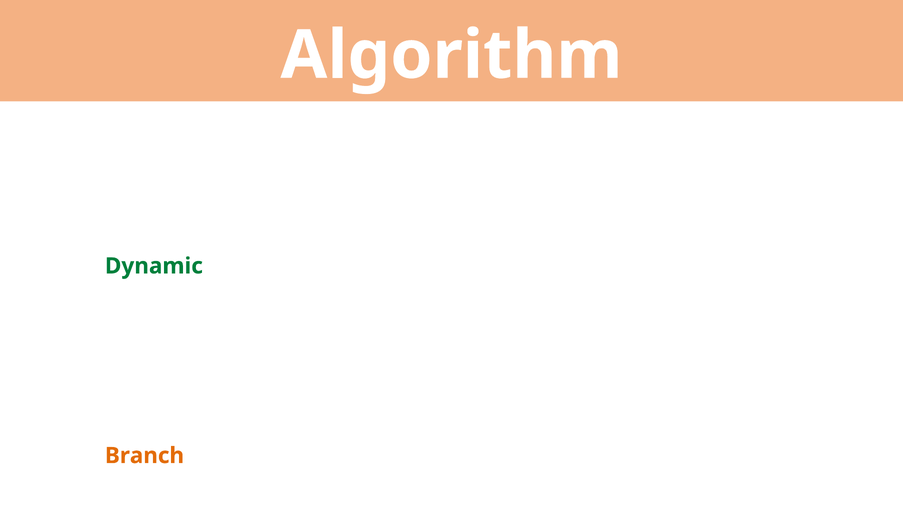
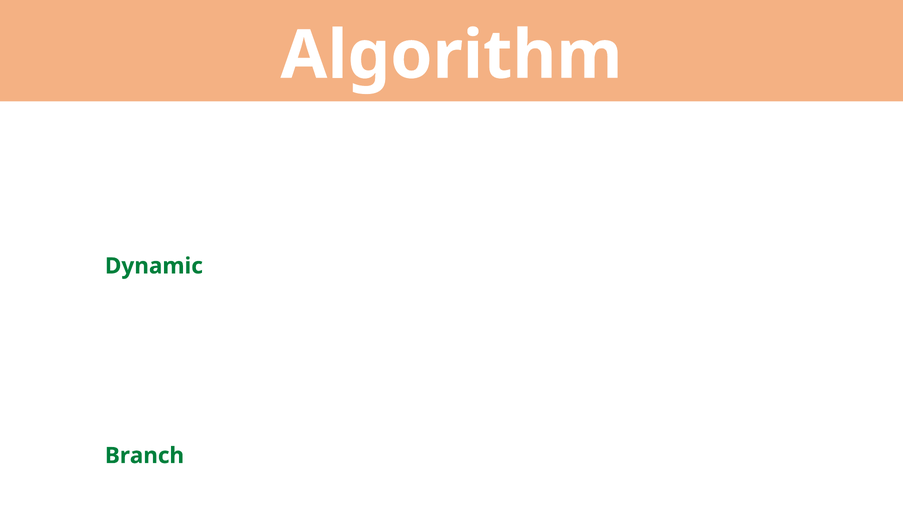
Branch colour: orange -> green (144, 456)
